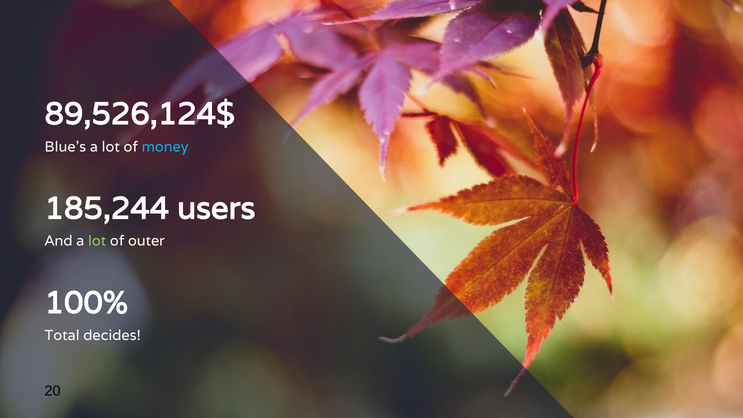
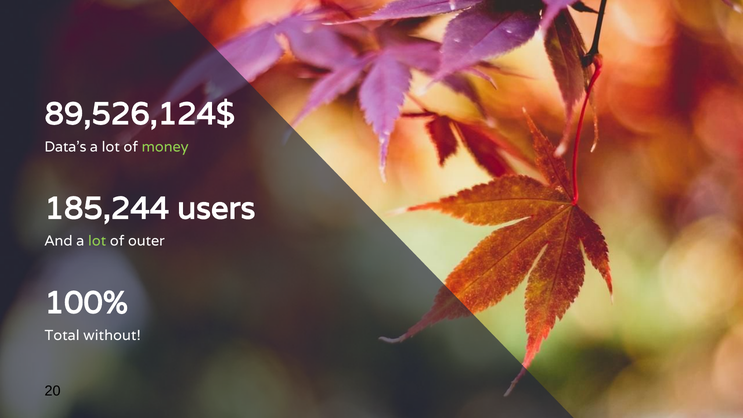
Blue’s: Blue’s -> Data’s (65, 147)
money colour: light blue -> light green (165, 147)
decides: decides -> without (112, 336)
